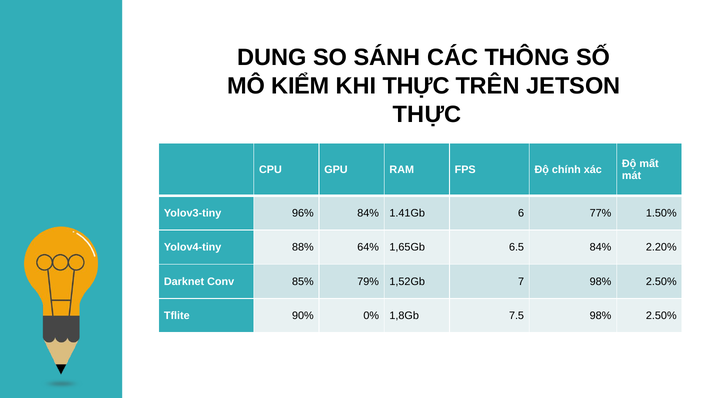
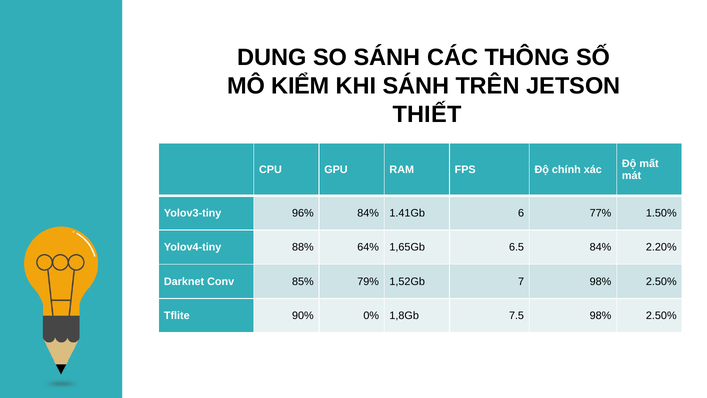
KHI THỰC: THỰC -> SÁNH (416, 86)
THỰC: THỰC -> THIẾT (427, 114)
